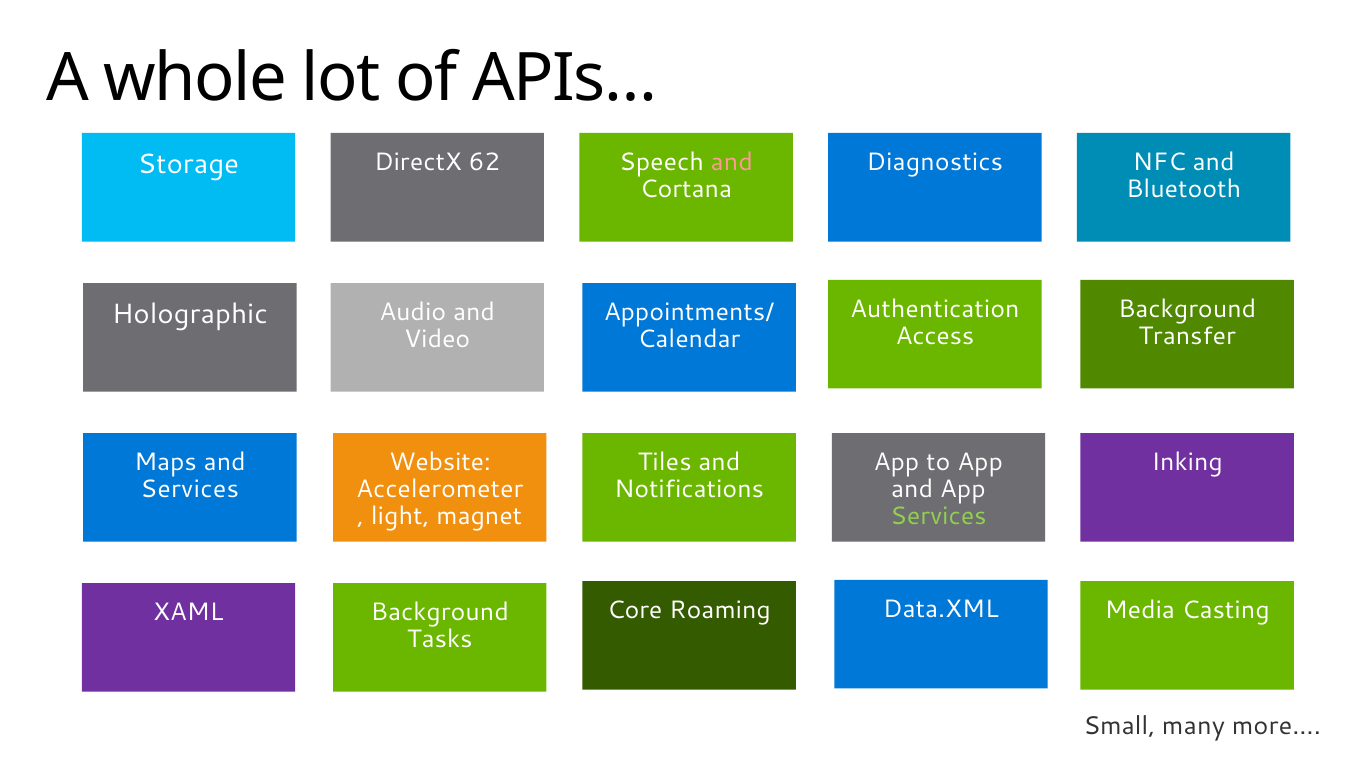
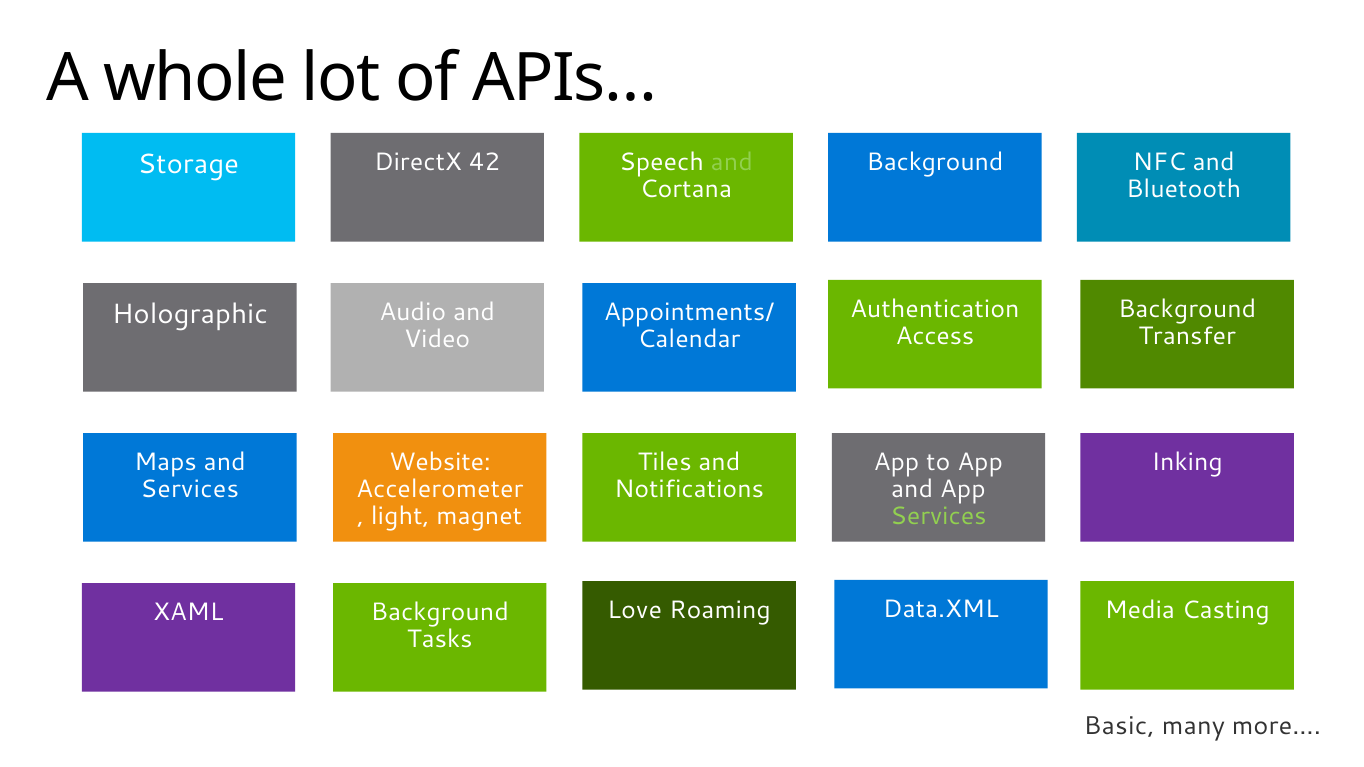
Diagnostics: Diagnostics -> Background (935, 162)
62: 62 -> 42 (484, 162)
and colour: pink -> light green (732, 162)
Core: Core -> Love (635, 611)
Small: Small -> Basic (1119, 726)
